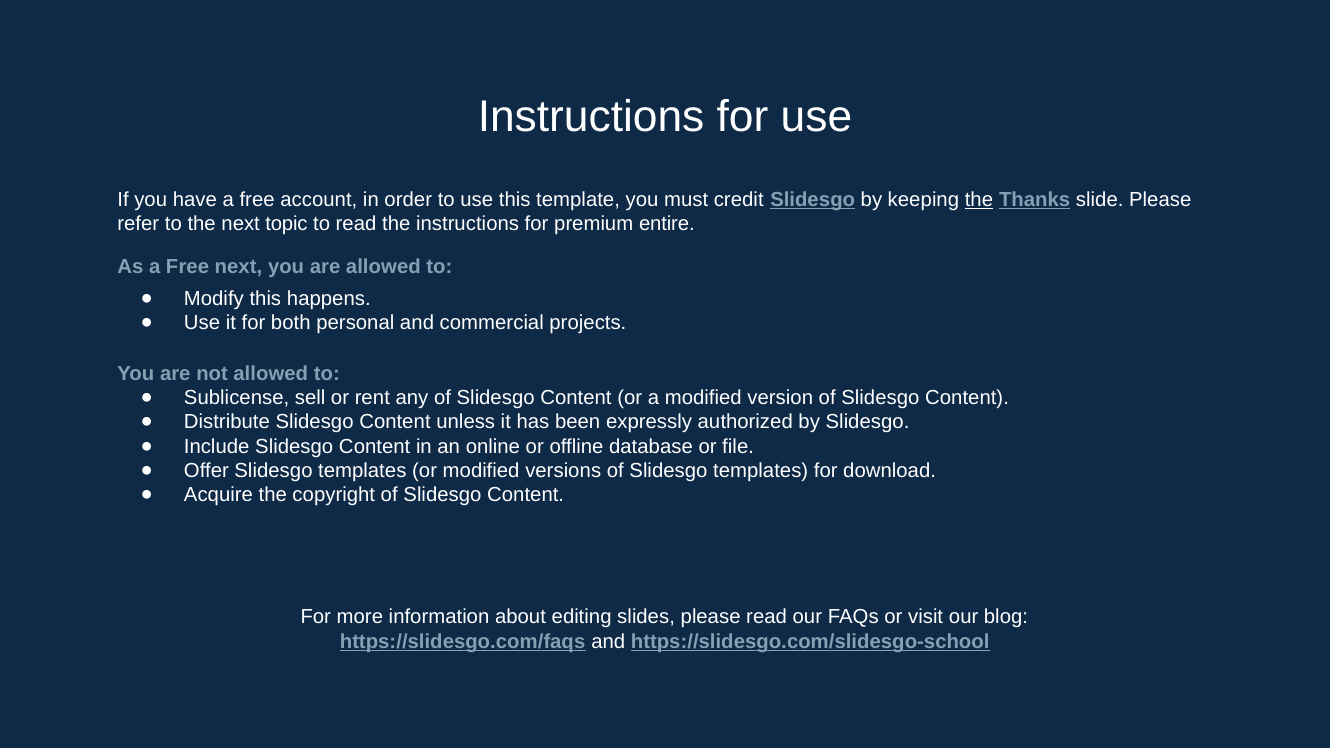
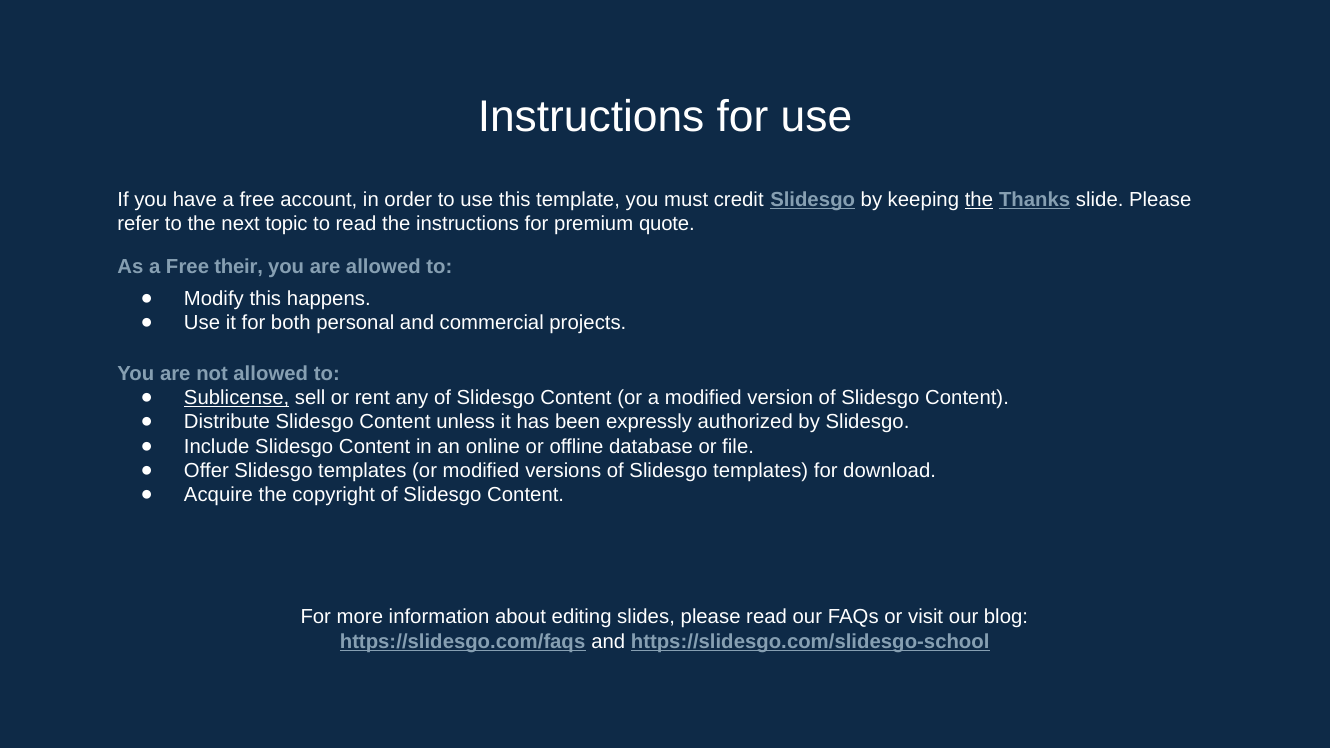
entire: entire -> quote (667, 224)
Free next: next -> their (239, 267)
Sublicense underline: none -> present (237, 398)
